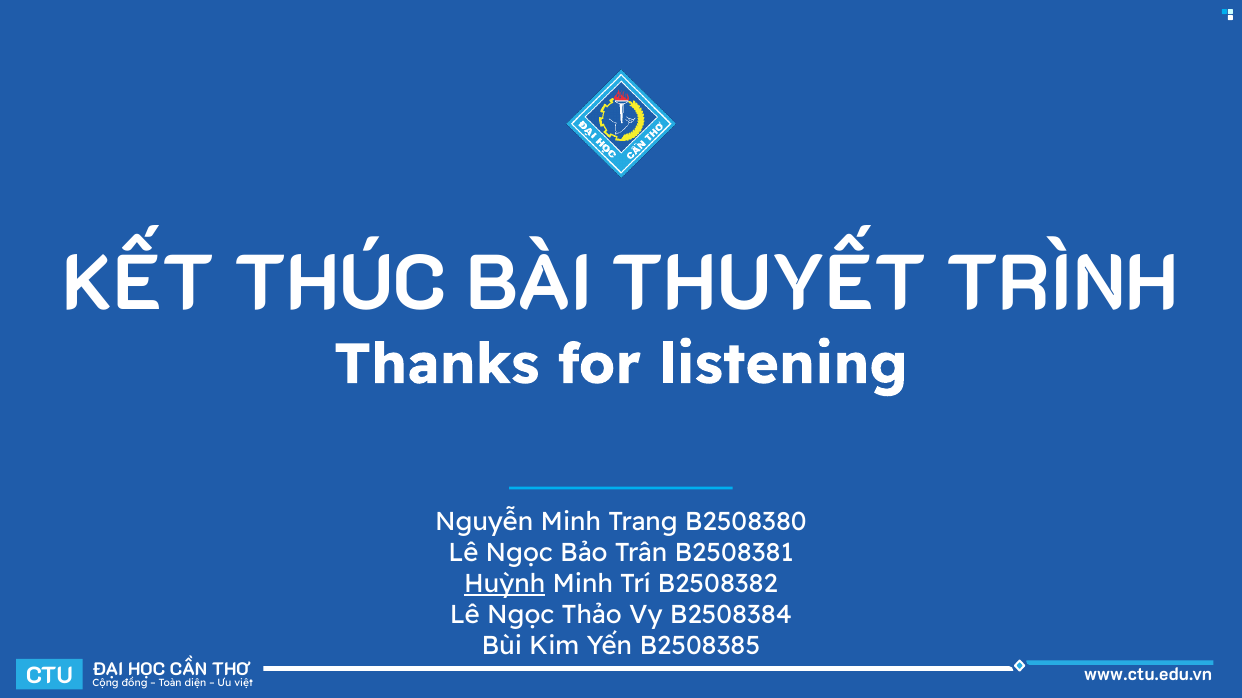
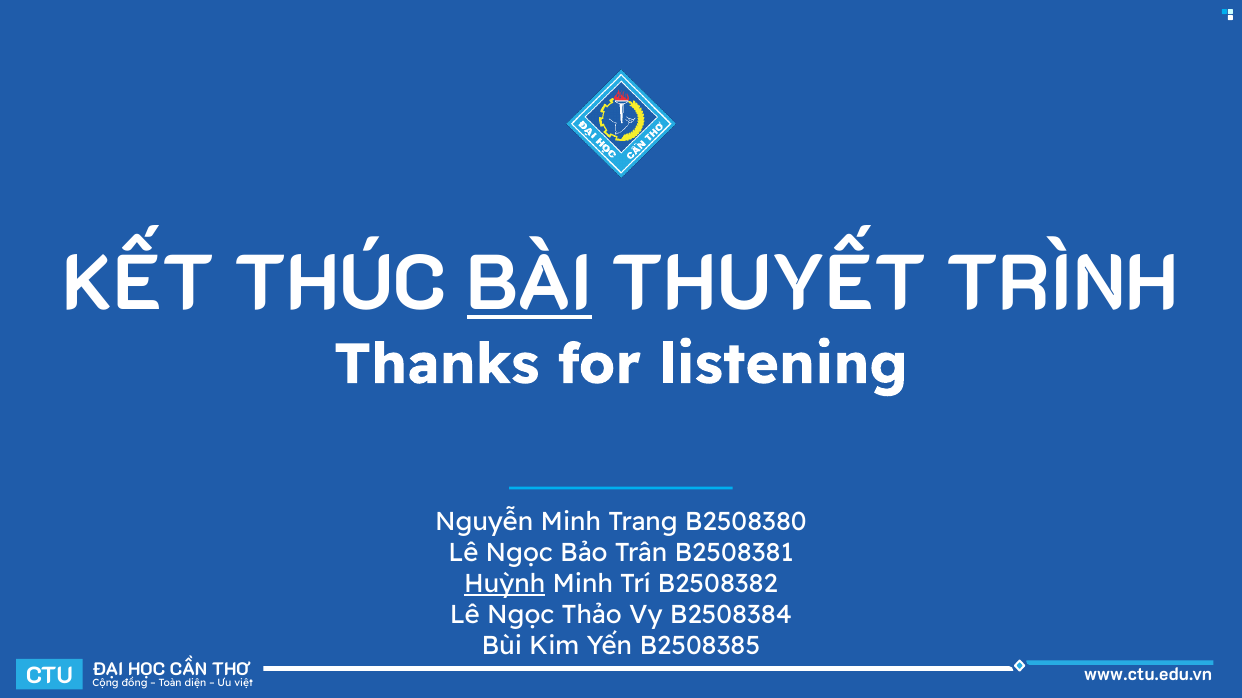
BÀI underline: none -> present (530, 284)
